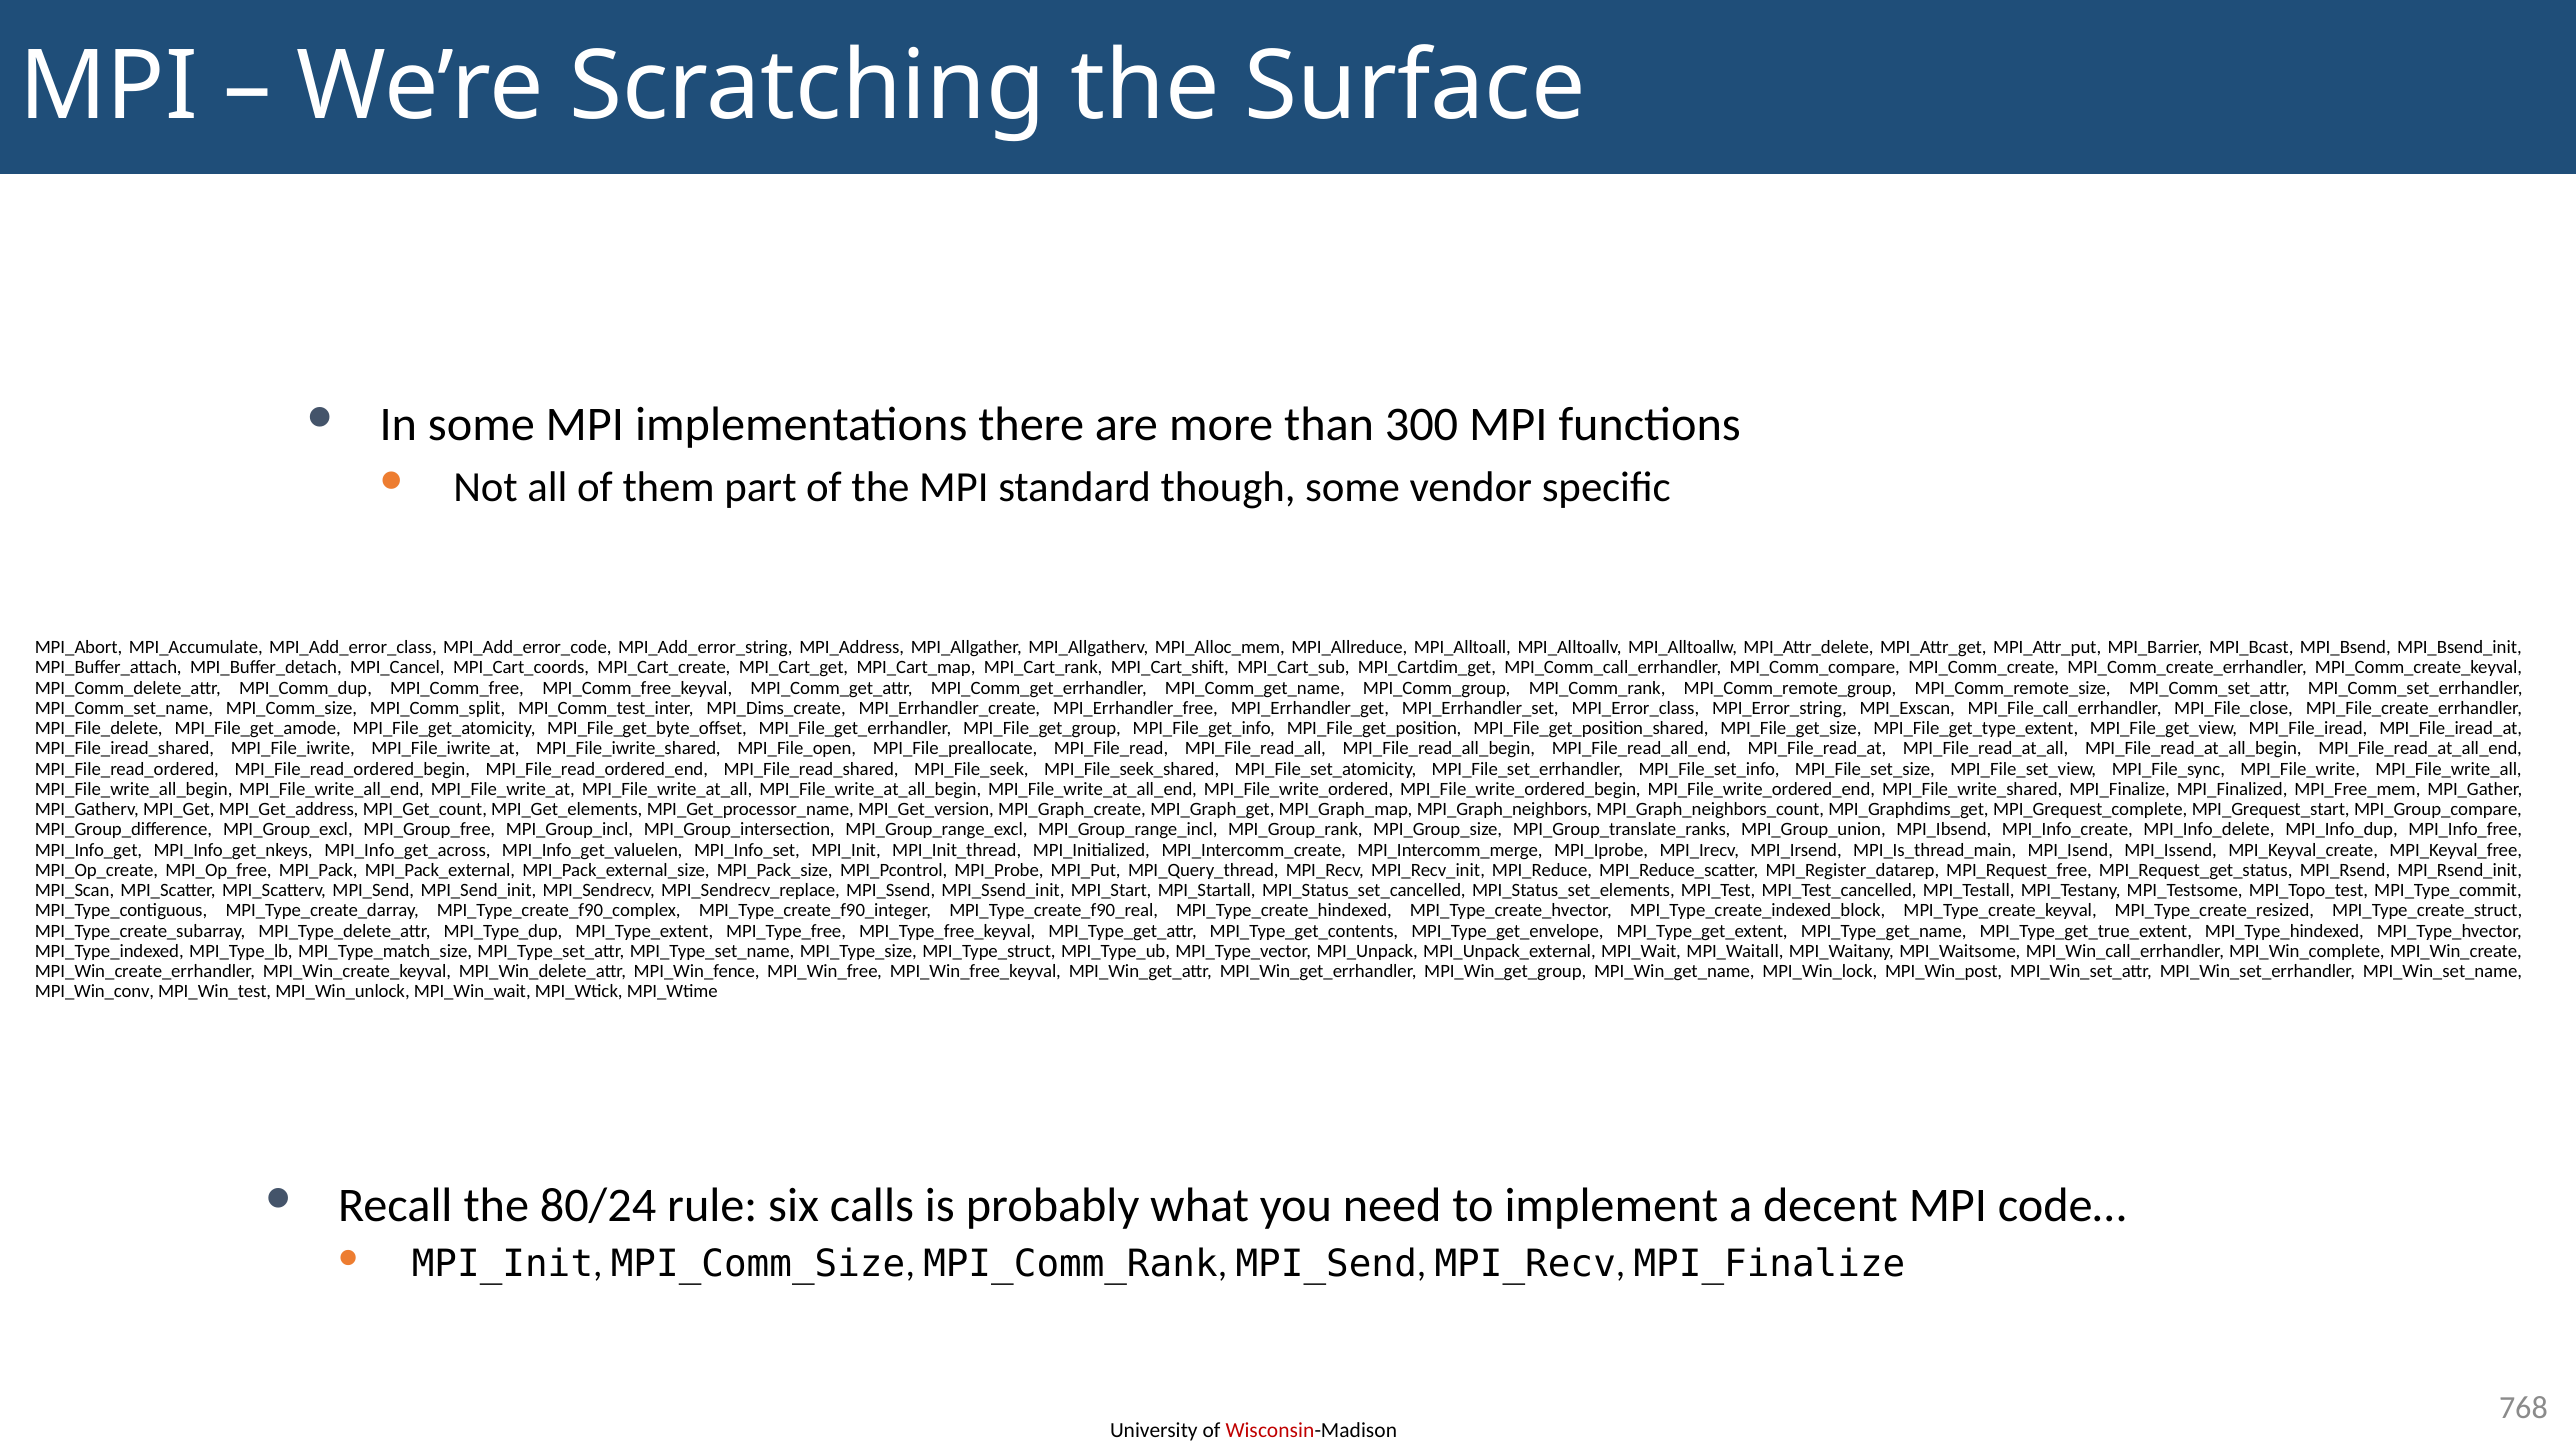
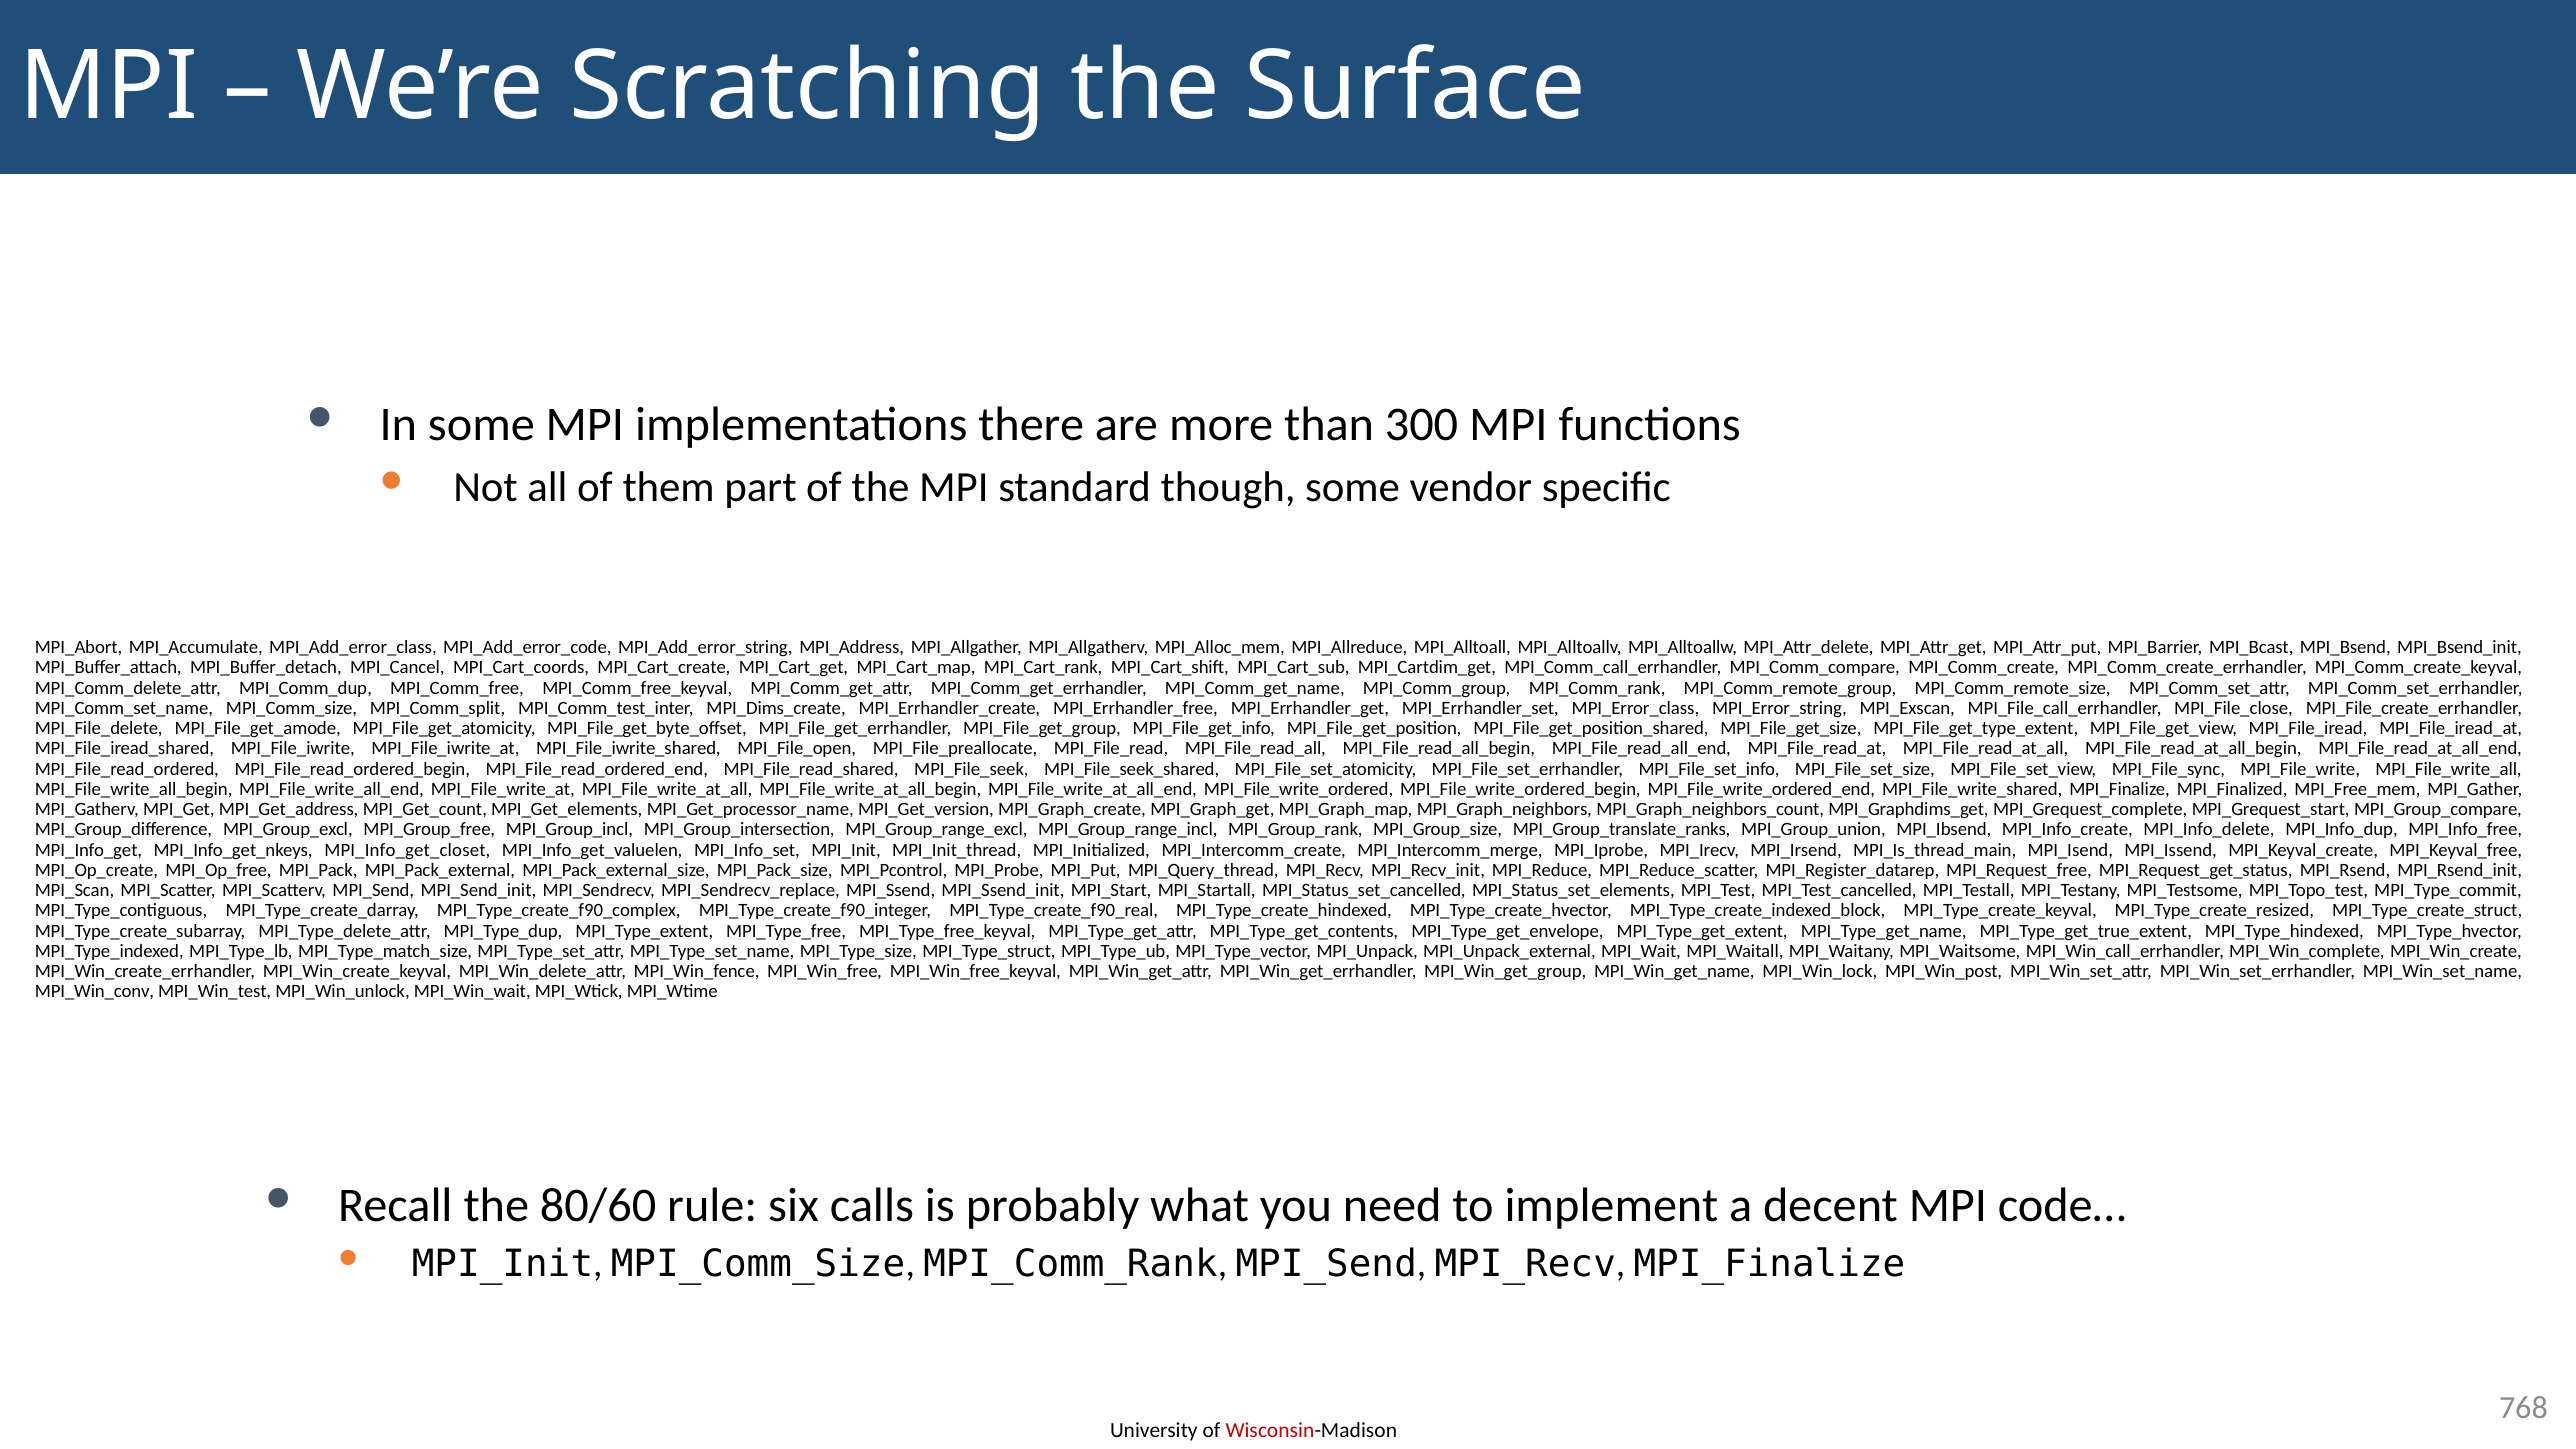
MPI_Info_get_across: MPI_Info_get_across -> MPI_Info_get_closet (407, 850)
80/24: 80/24 -> 80/60 (598, 1205)
